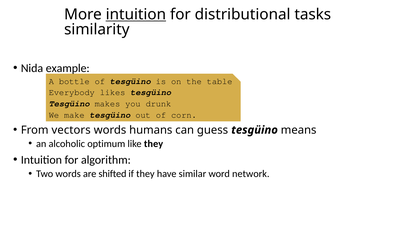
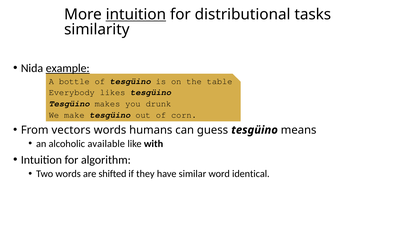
example underline: none -> present (68, 68)
optimum: optimum -> available (106, 144)
like they: they -> with (154, 144)
network: network -> identical (251, 174)
